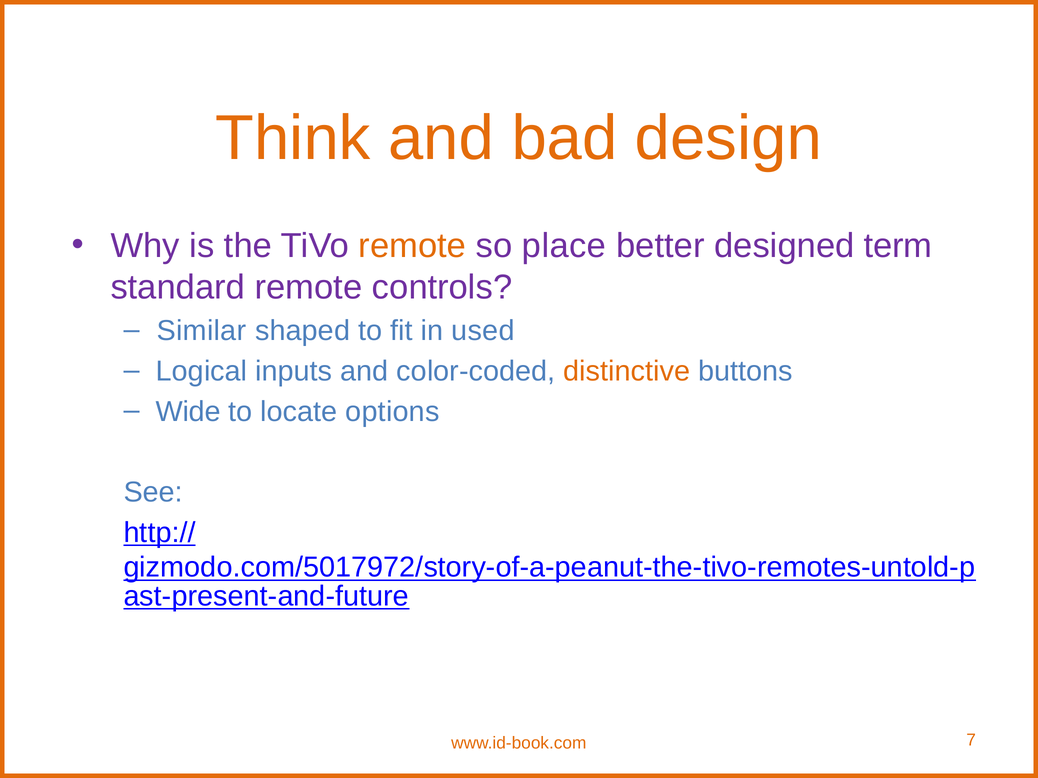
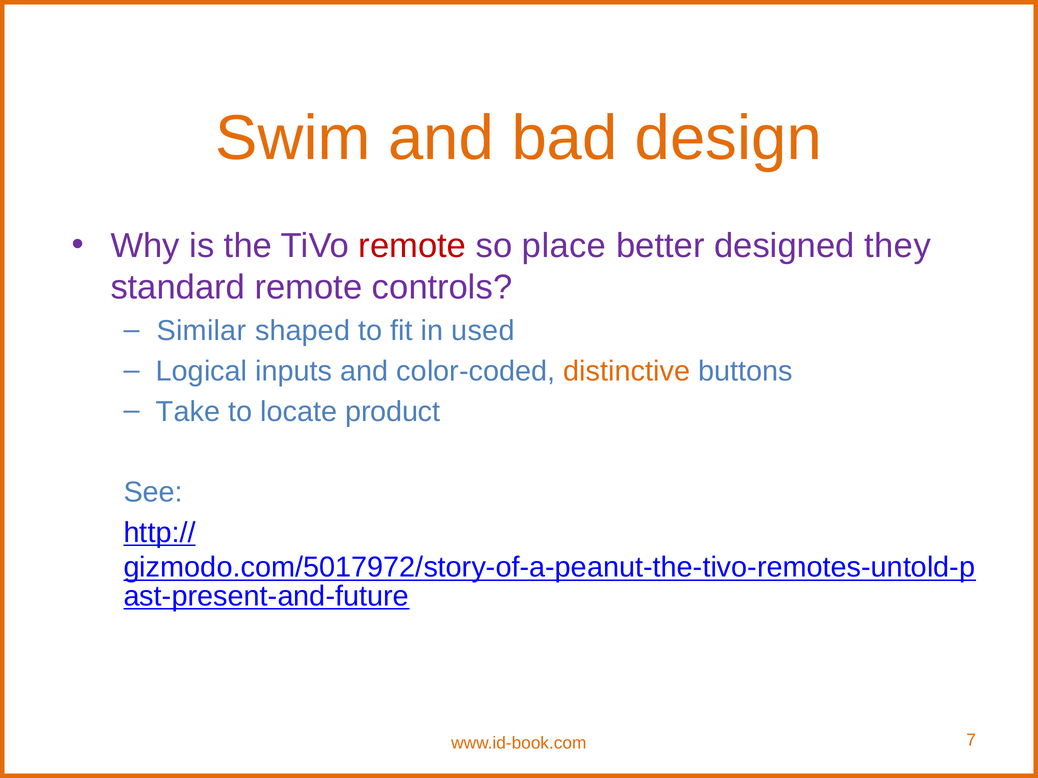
Think: Think -> Swim (293, 138)
remote colour: orange -> red (412, 246)
term: term -> they (898, 246)
Wide: Wide -> Take (188, 412)
options: options -> product (393, 412)
